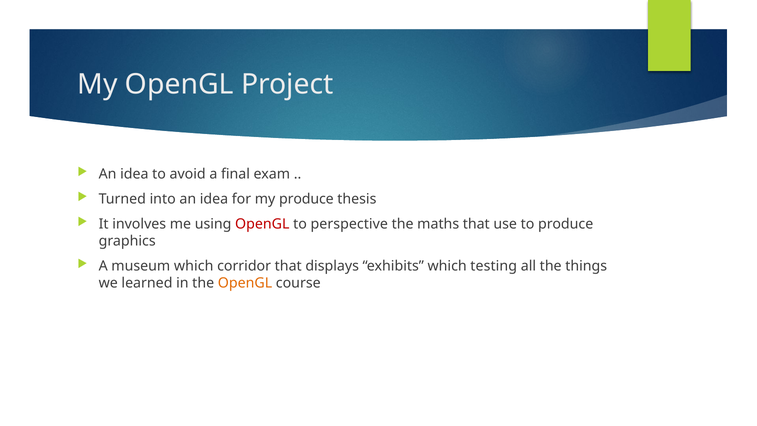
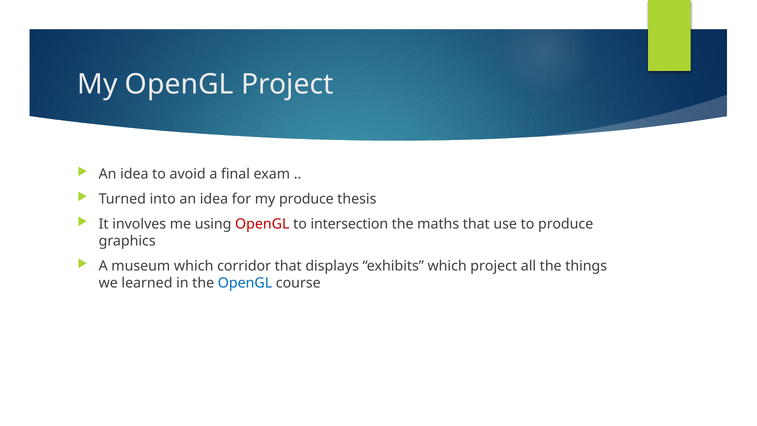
perspective: perspective -> intersection (349, 224)
which testing: testing -> project (494, 266)
OpenGL colour: orange -> blue (245, 283)
